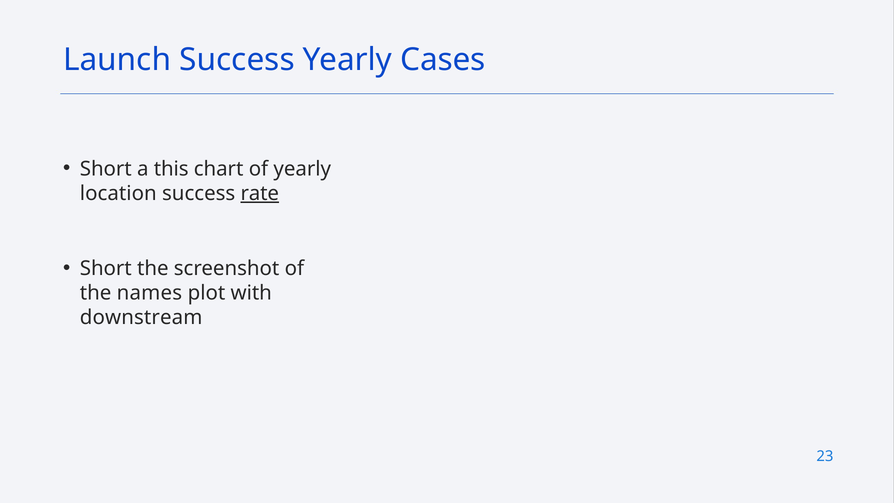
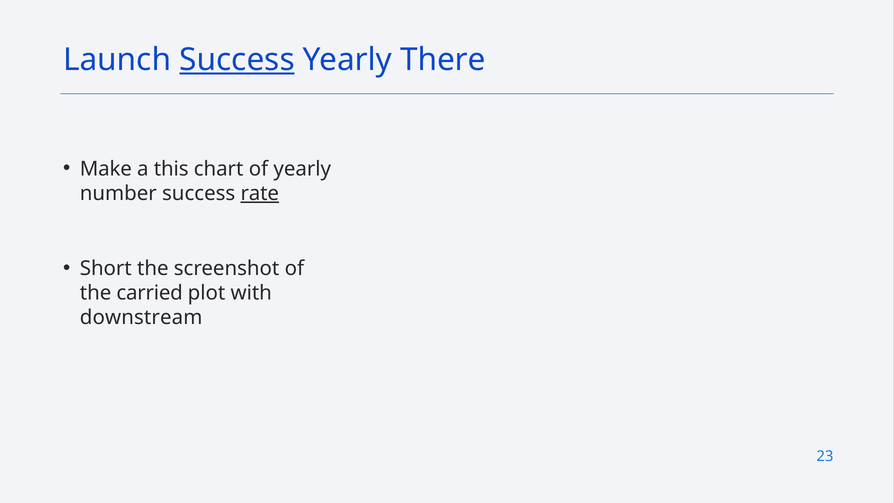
Success underline: none -> present (237, 60)
Cases: Cases -> There (443, 60)
Short: Short -> Make (106, 169)
location: location -> number (118, 193)
names: names -> carried (150, 293)
